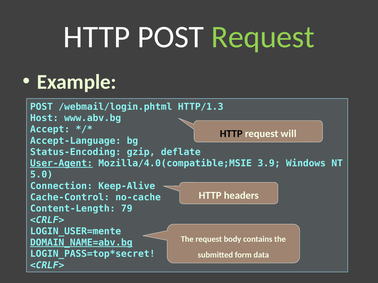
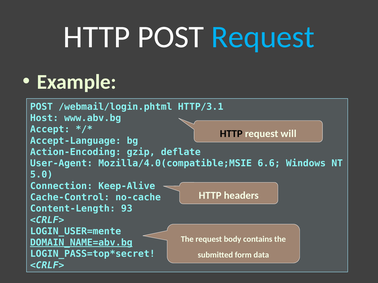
Request colour: light green -> light blue (263, 37)
HTTP/1.3: HTTP/1.3 -> HTTP/3.1 (201, 107)
Status-Encoding: Status-Encoding -> Action-Encoding (76, 152)
User-Agent underline: present -> none (61, 164)
3.9: 3.9 -> 6.6 (269, 164)
79: 79 -> 93 (127, 209)
